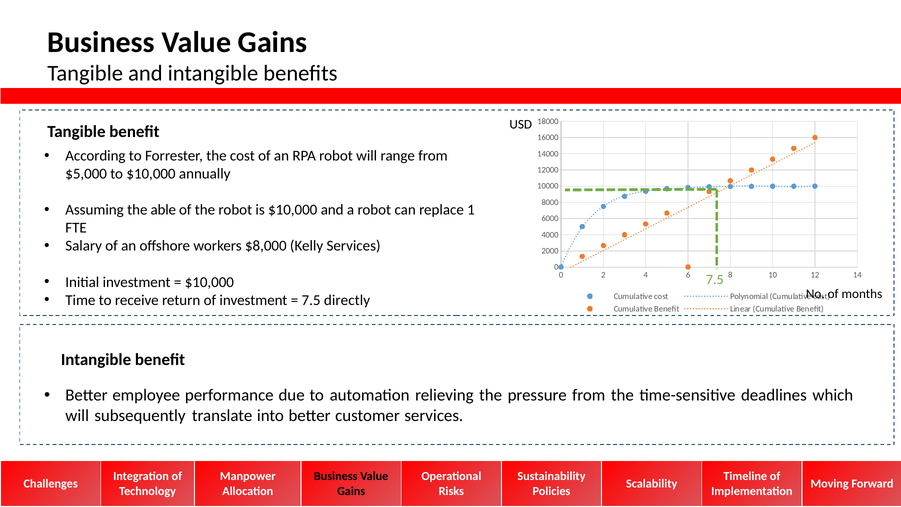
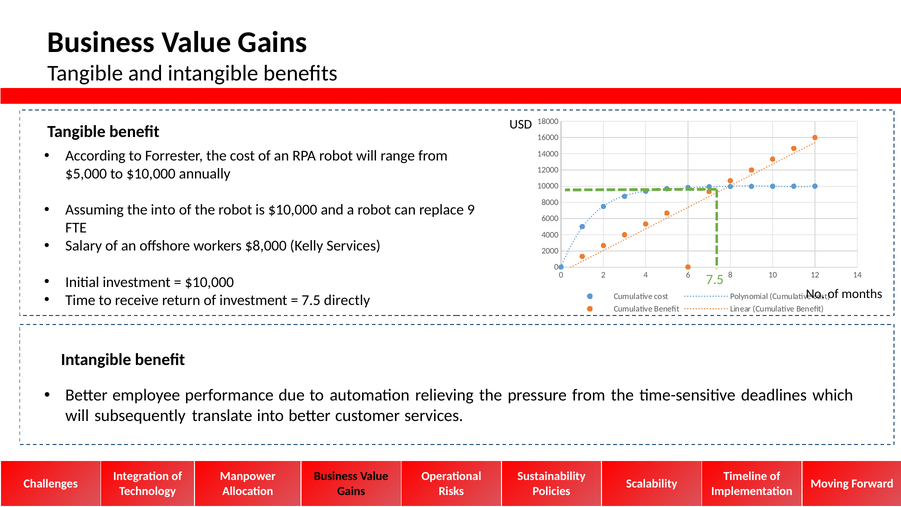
the able: able -> into (163, 210)
1: 1 -> 9 (471, 210)
